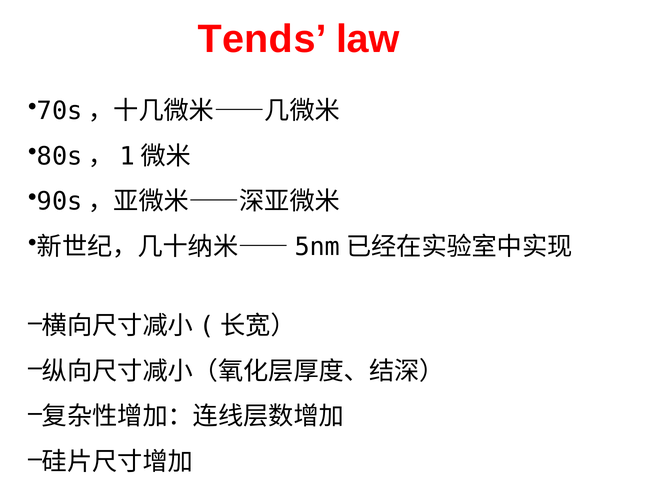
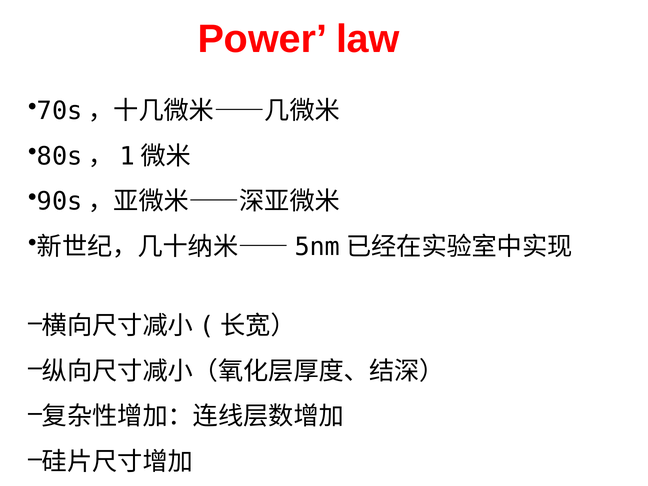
Tends: Tends -> Power (262, 39)
